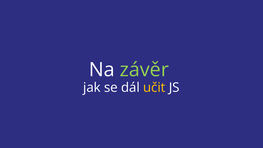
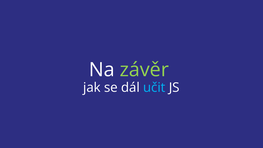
učit colour: yellow -> light blue (154, 88)
